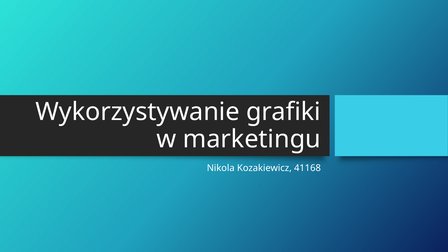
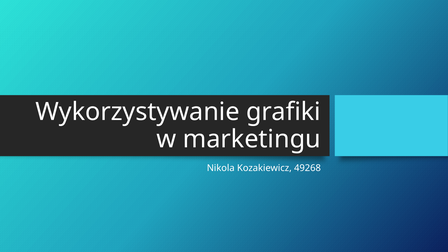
41168: 41168 -> 49268 (308, 168)
